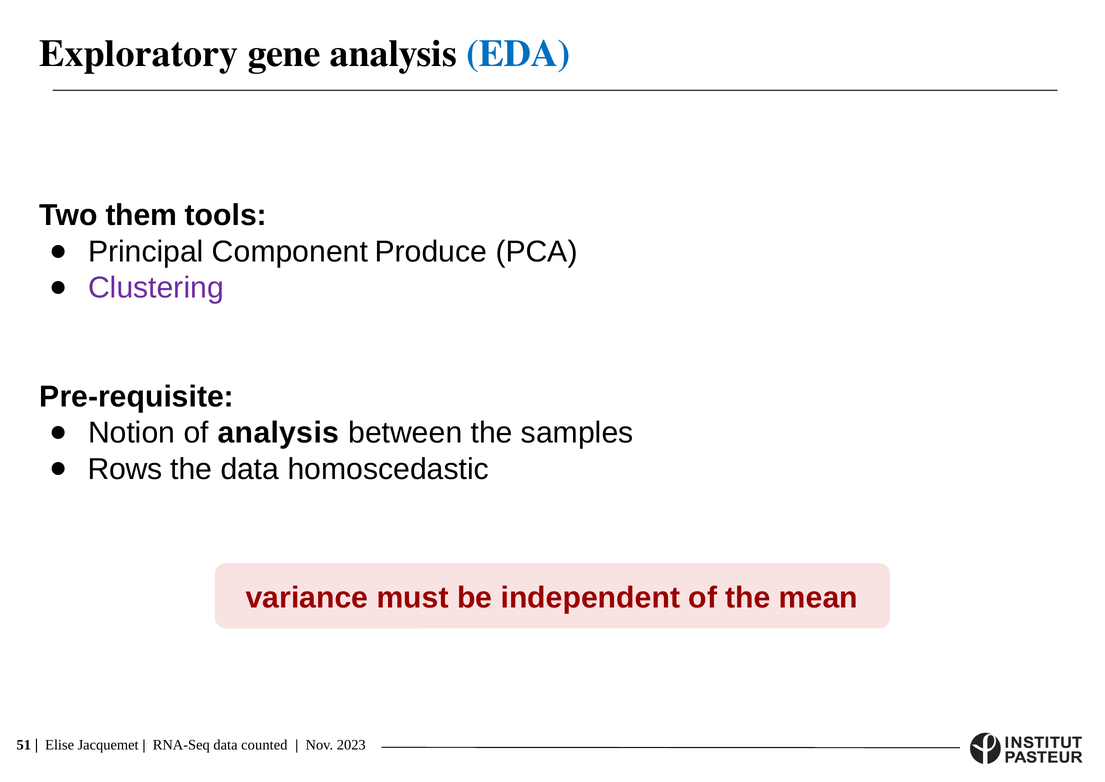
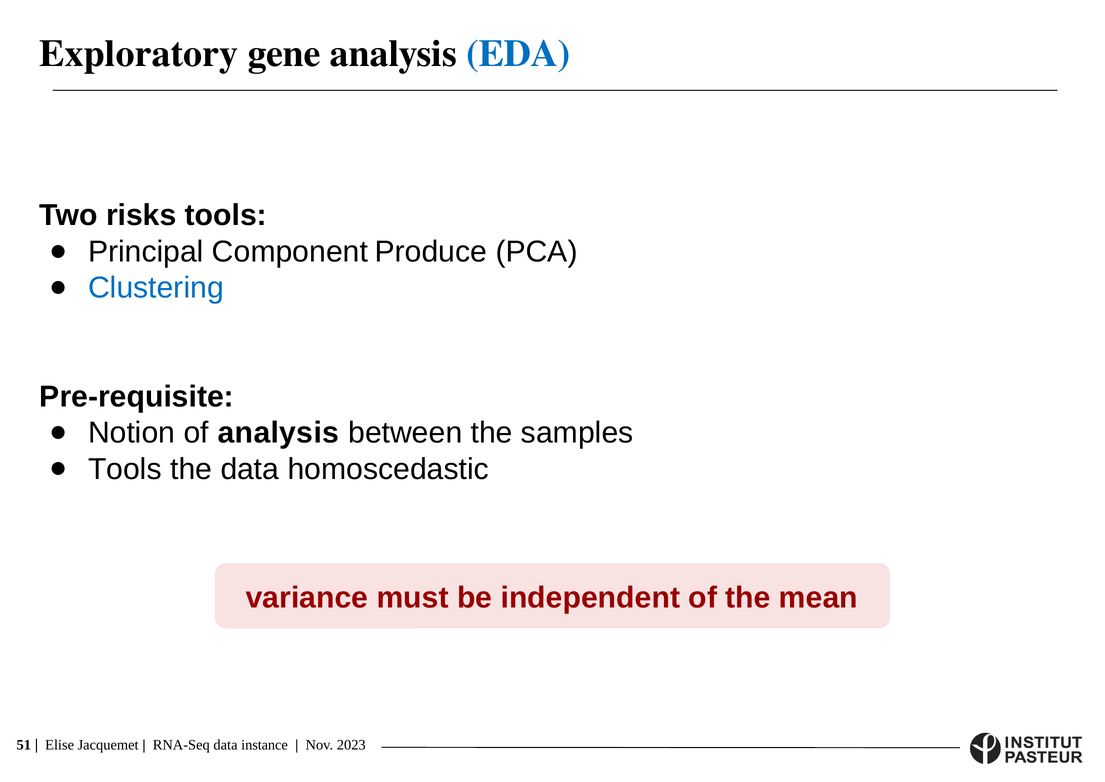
them: them -> risks (141, 215)
Clustering colour: purple -> blue (156, 288)
Rows: Rows -> Tools (125, 469)
counted: counted -> instance (265, 744)
